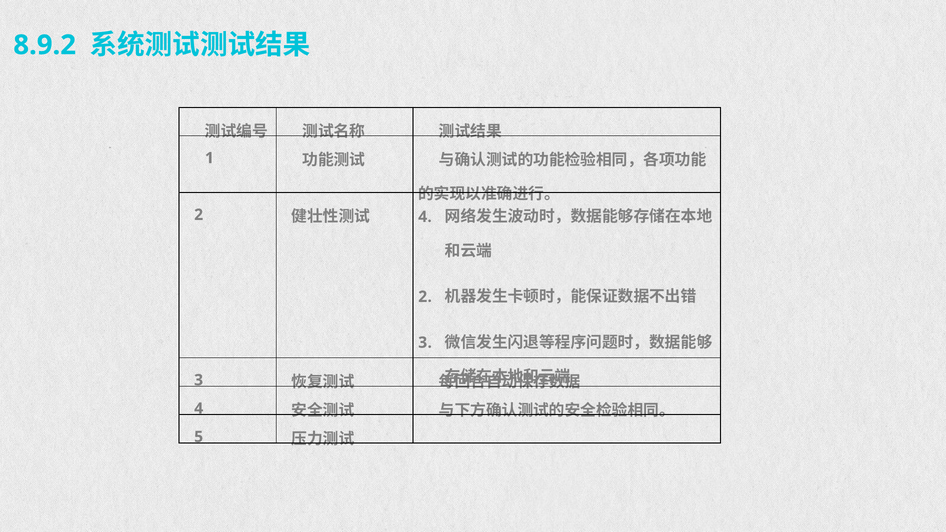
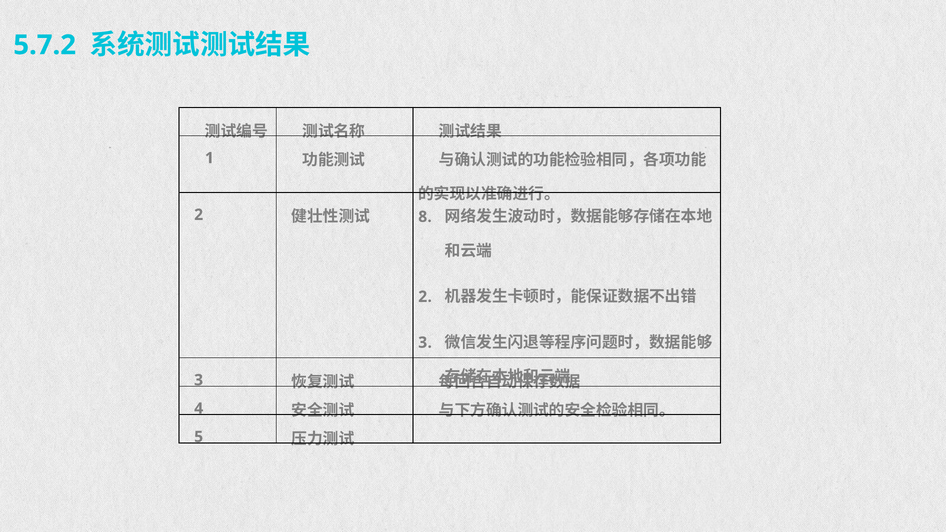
8.9.2: 8.9.2 -> 5.7.2 (45, 45)
4: 4 -> 8 (425, 217)
